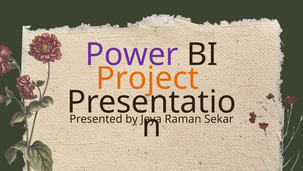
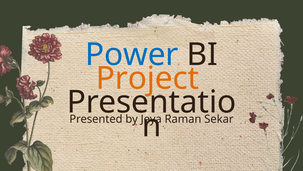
Power colour: purple -> blue (132, 55)
